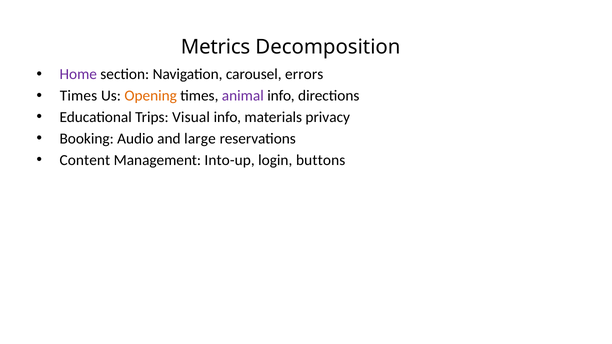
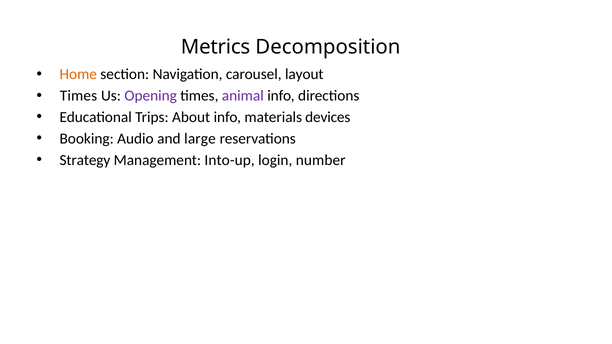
Home colour: purple -> orange (78, 74)
errors: errors -> layout (304, 74)
Opening colour: orange -> purple (151, 96)
Visual: Visual -> About (191, 117)
privacy: privacy -> devices (328, 117)
Content: Content -> Strategy (85, 160)
buttons: buttons -> number (321, 160)
